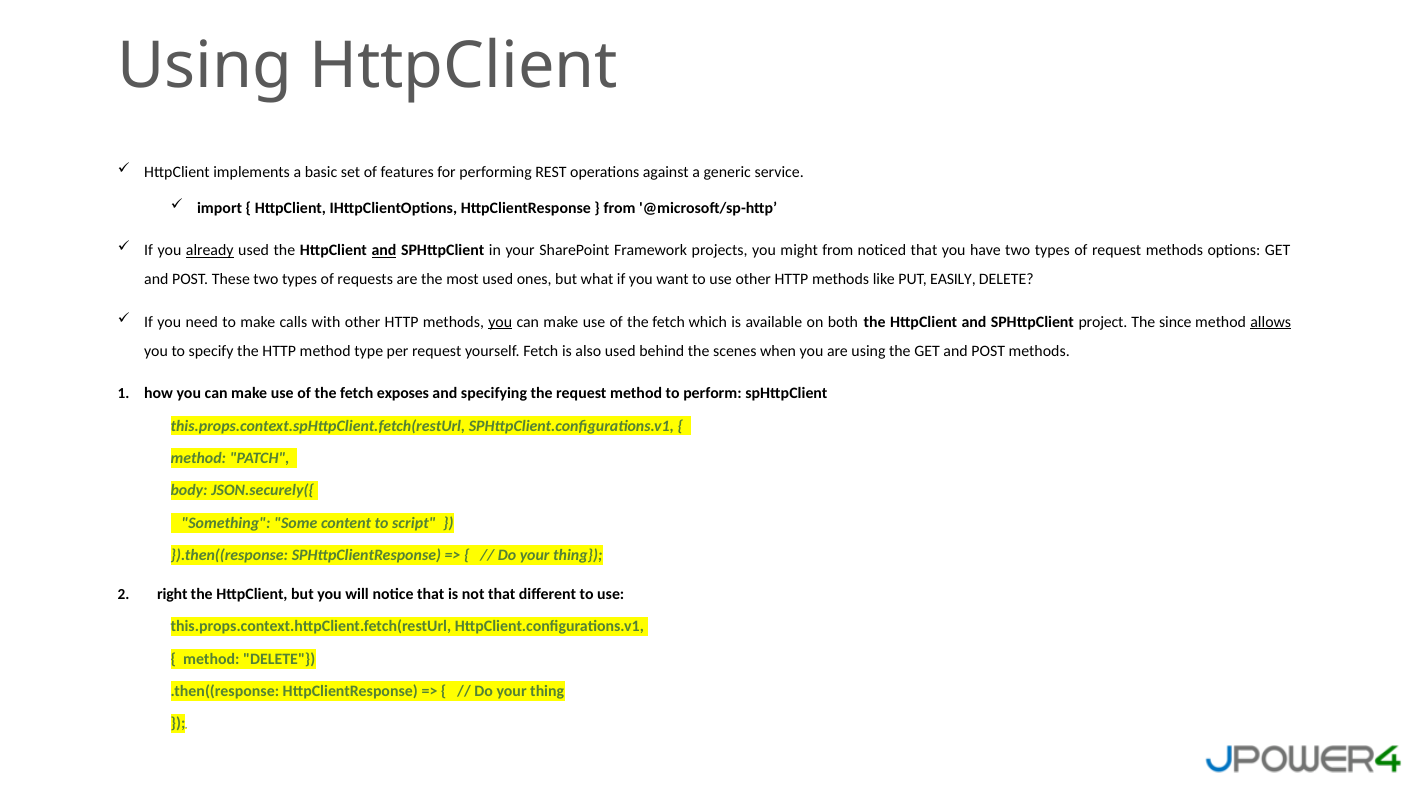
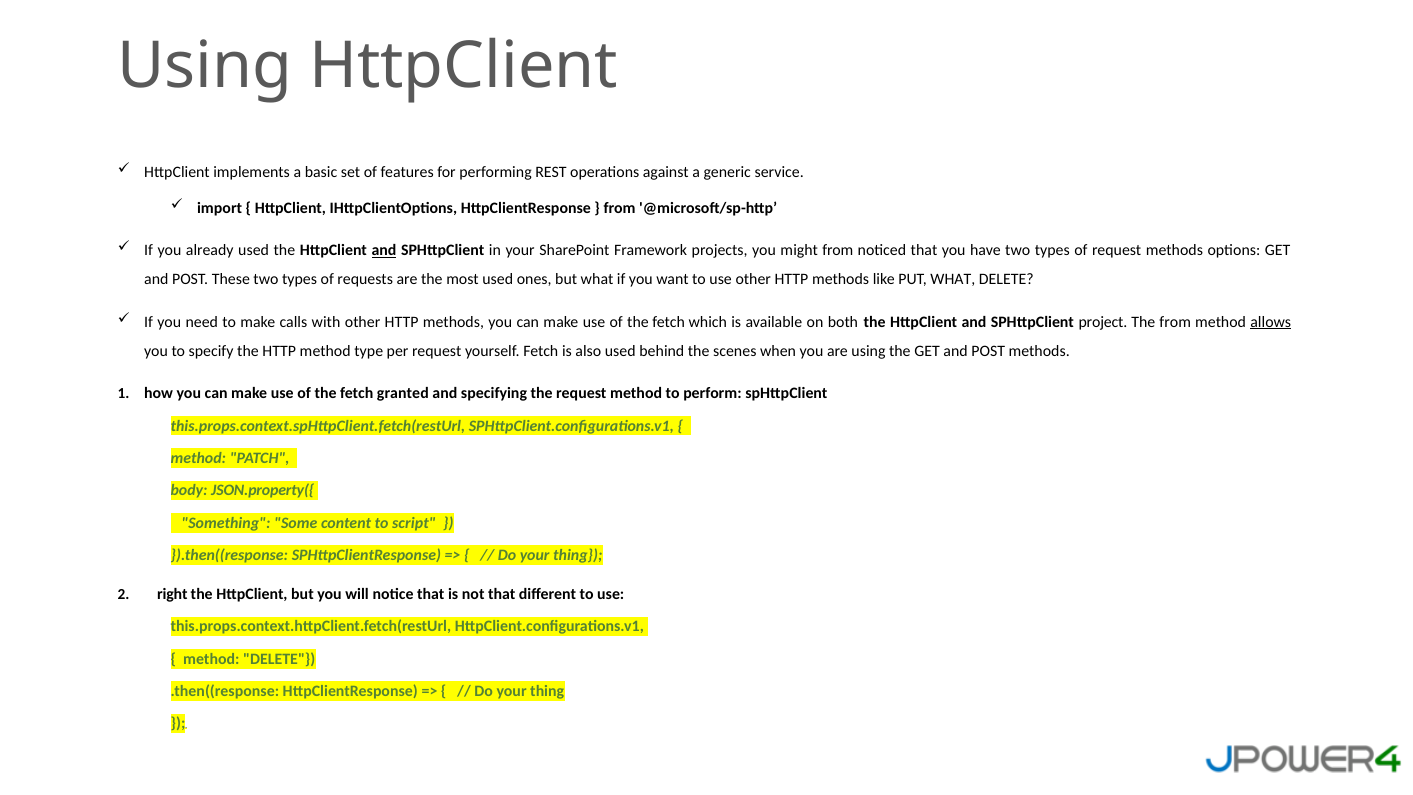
already underline: present -> none (210, 250)
PUT EASILY: EASILY -> WHAT (953, 279)
you underline: present -> none (500, 322)
The since: since -> from (1175, 322)
exposes: exposes -> granted (403, 393)
JSON.securely({: JSON.securely({ -> JSON.property({ (263, 490)
